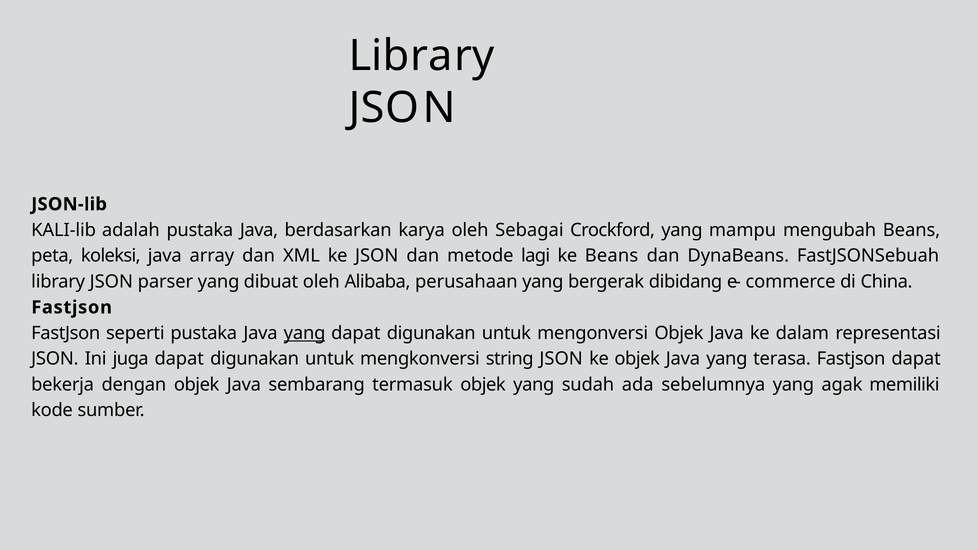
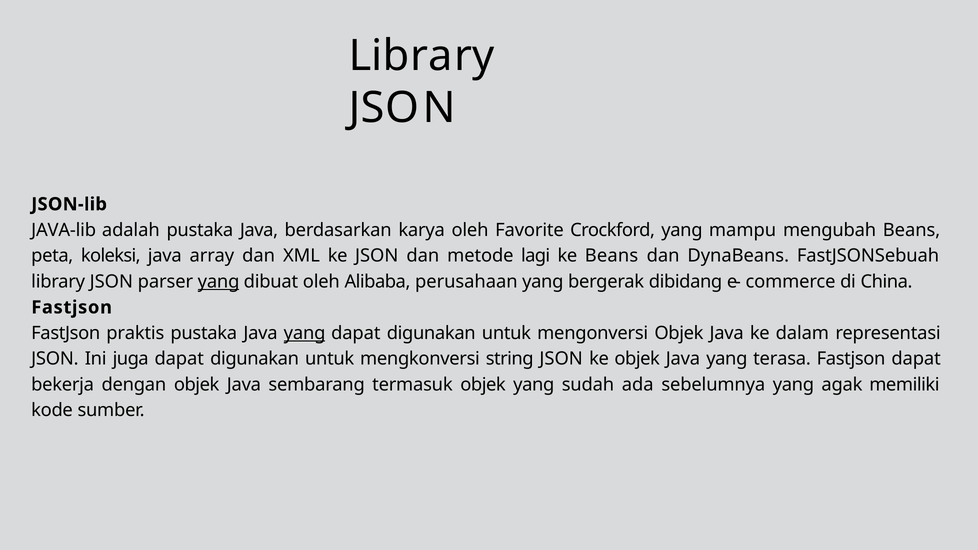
KALI-lib: KALI-lib -> JAVA-lib (64, 230)
Sebagai: Sebagai -> Favorite (530, 230)
yang underline: none -> present (219, 282)
seperti: seperti -> praktis (135, 333)
